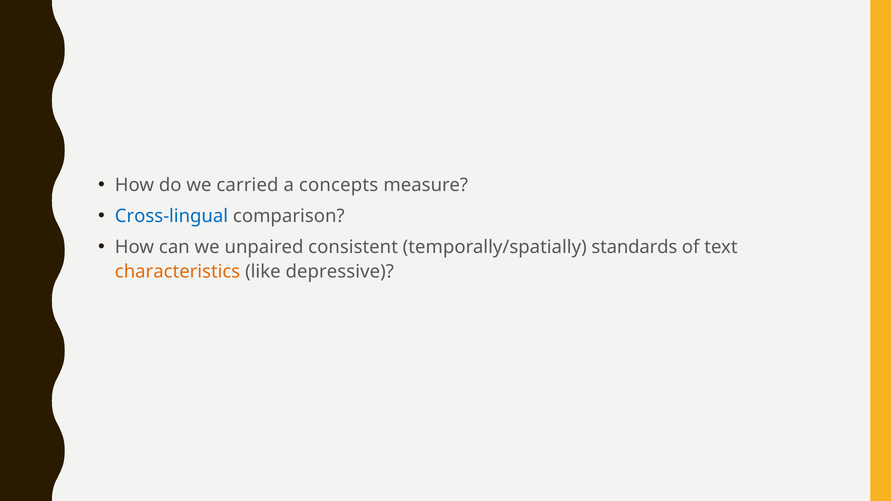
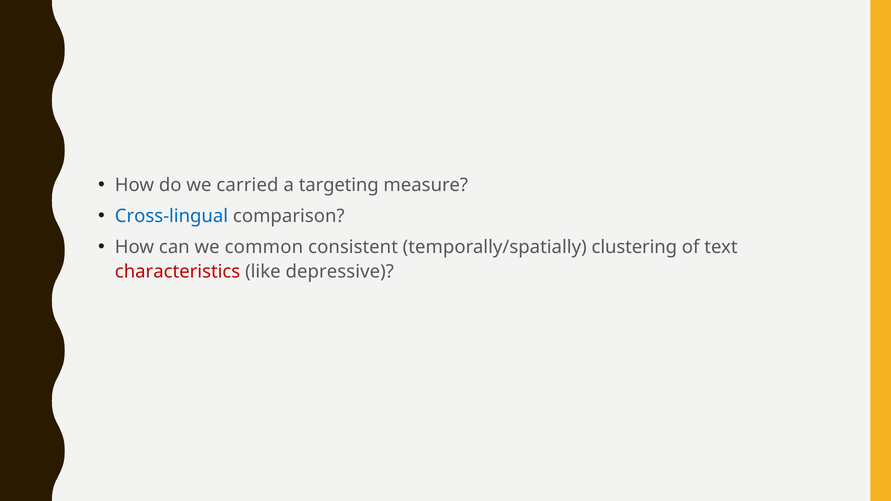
concepts: concepts -> targeting (339, 185)
unpaired: unpaired -> common (264, 247)
standards: standards -> clustering (634, 247)
characteristics colour: orange -> red (178, 272)
